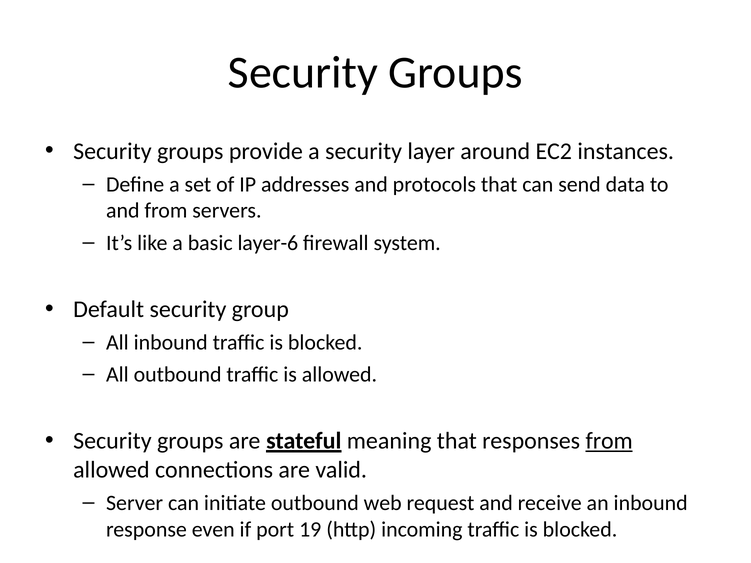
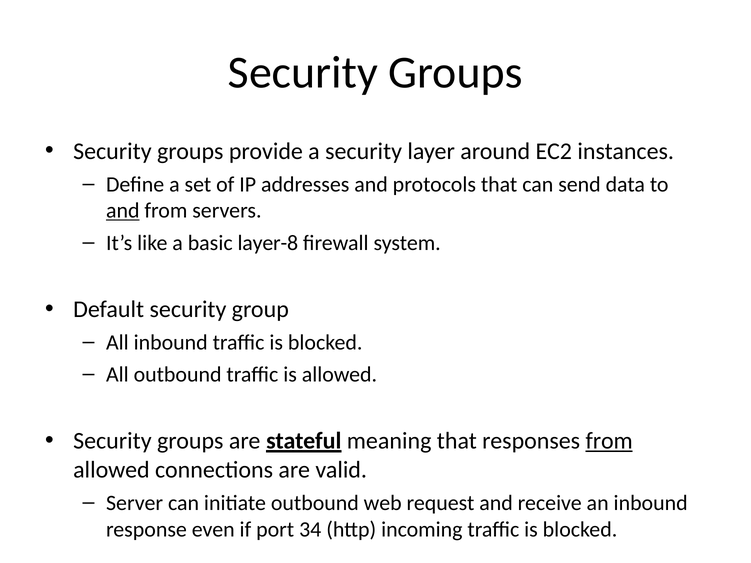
and underline: none -> present (123, 211)
layer-6: layer-6 -> layer-8 (268, 243)
19: 19 -> 34 (310, 530)
